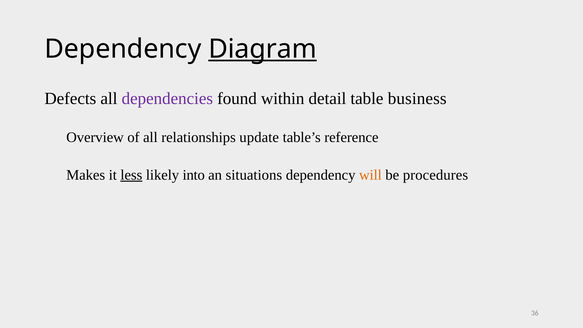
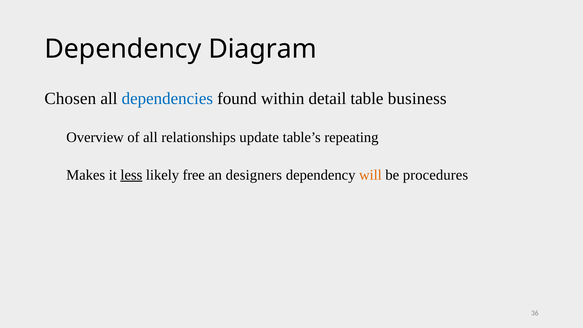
Diagram underline: present -> none (263, 49)
Defects: Defects -> Chosen (70, 99)
dependencies colour: purple -> blue (167, 99)
reference: reference -> repeating (351, 137)
into: into -> free (194, 175)
situations: situations -> designers (254, 175)
